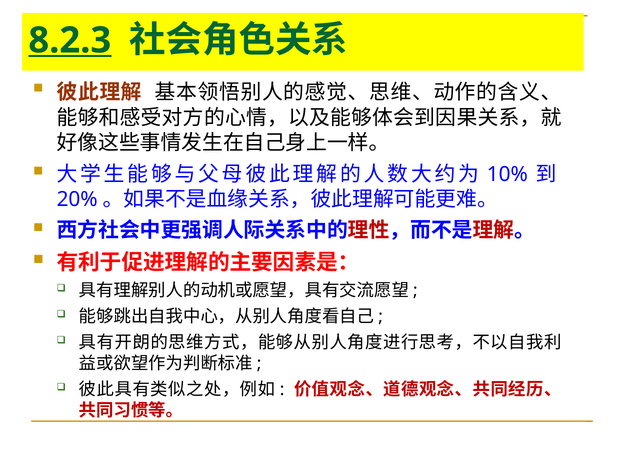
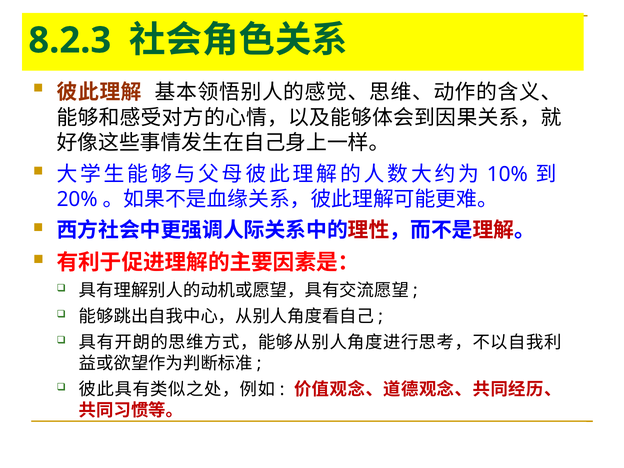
8.2.3 underline: present -> none (70, 40)
